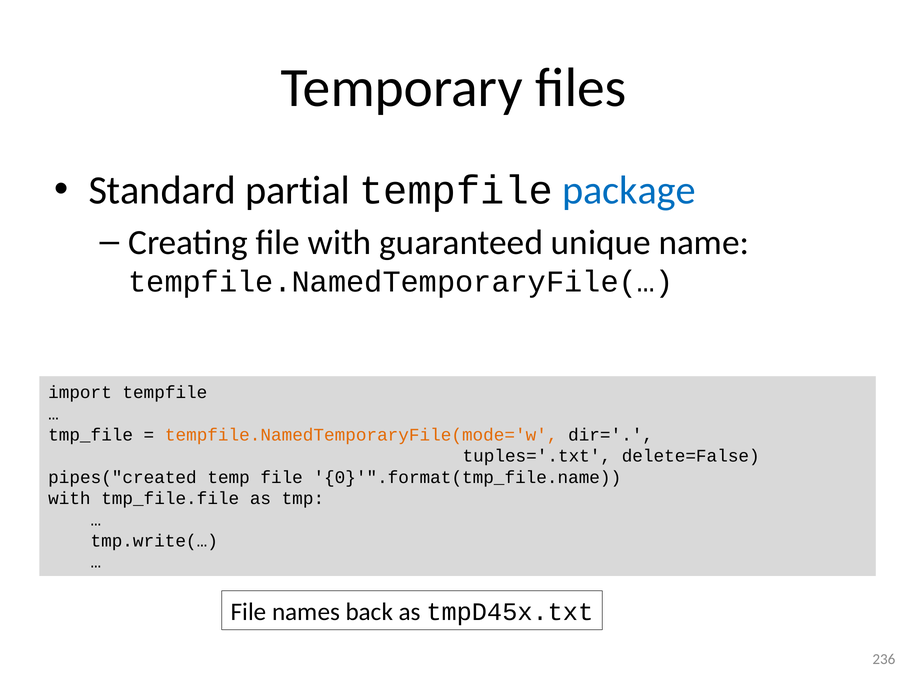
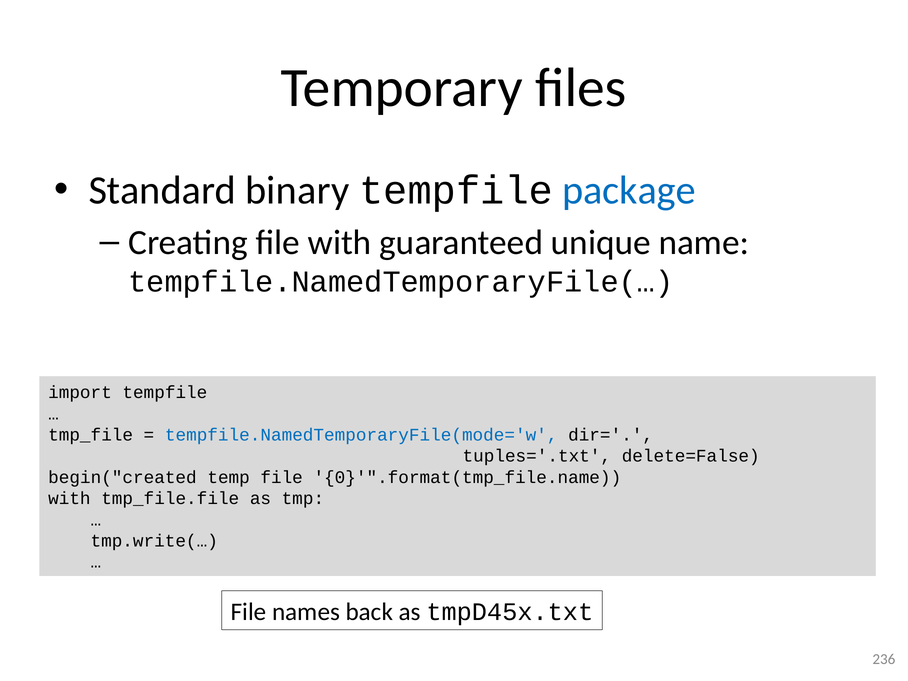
partial: partial -> binary (297, 190)
tempfile.NamedTemporaryFile(mode='w colour: orange -> blue (361, 435)
pipes("created: pipes("created -> begin("created (122, 477)
